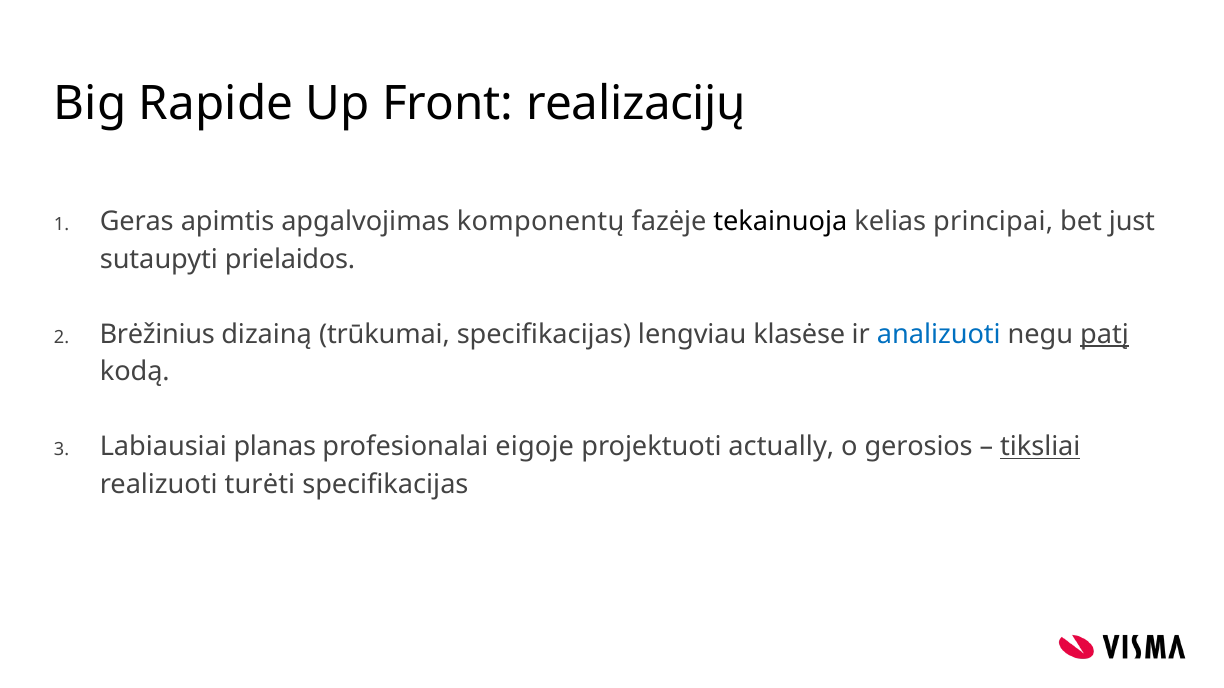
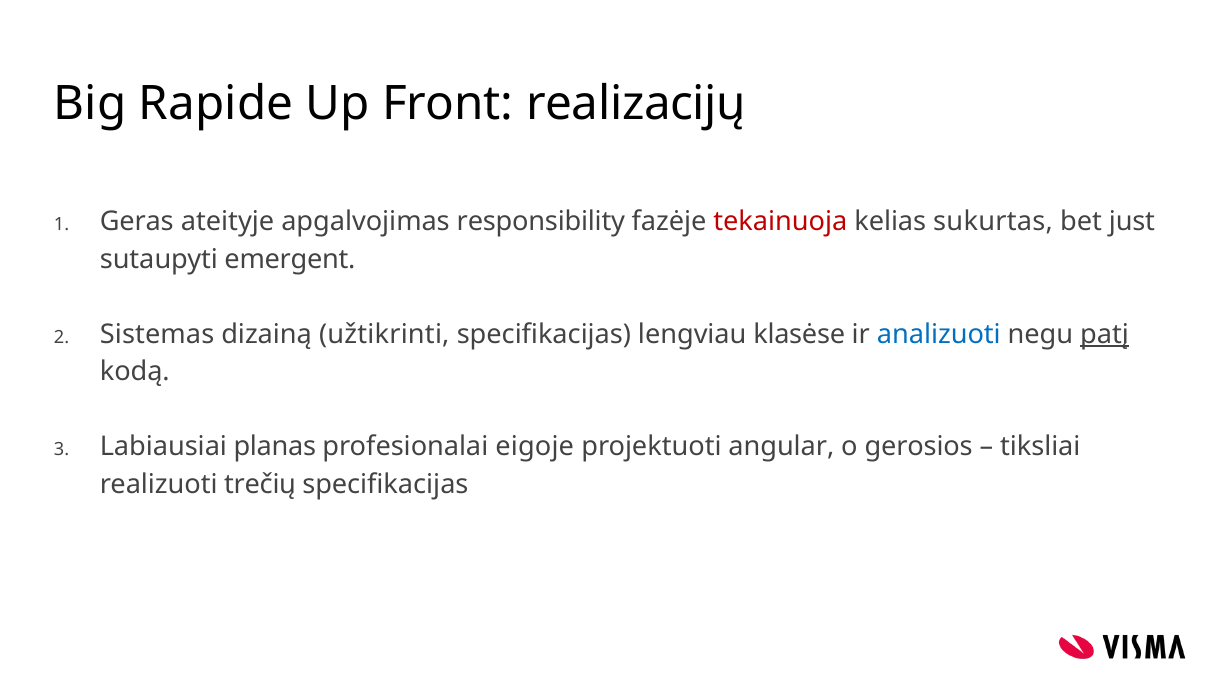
apimtis: apimtis -> ateityje (228, 222)
komponentų: komponentų -> responsibility (541, 222)
tekainuoja colour: black -> red (780, 222)
principai: principai -> sukurtas (993, 222)
prielaidos: prielaidos -> emergent (290, 260)
Brėžinius: Brėžinius -> Sistemas (157, 335)
trūkumai: trūkumai -> užtikrinti (384, 335)
actually: actually -> angular (781, 447)
tiksliai underline: present -> none (1040, 447)
turėti: turėti -> trečių (260, 485)
